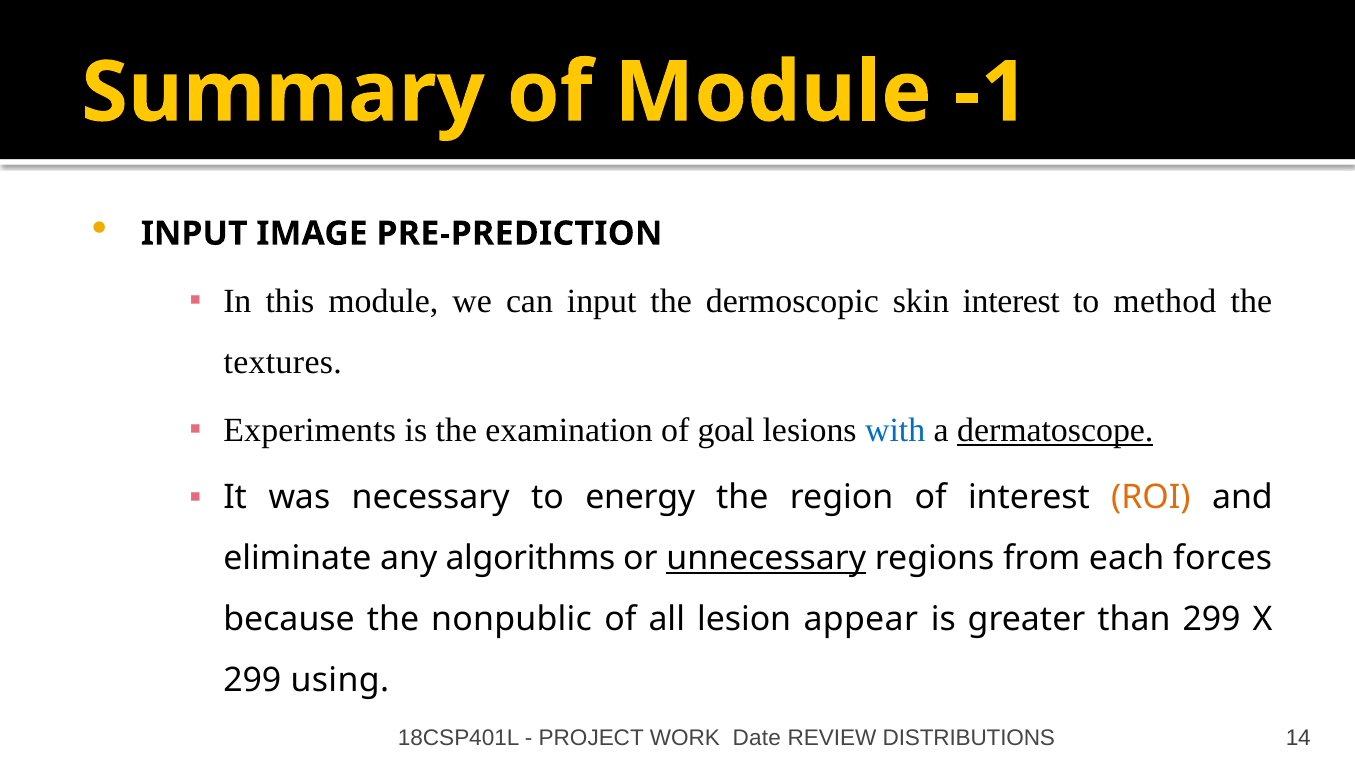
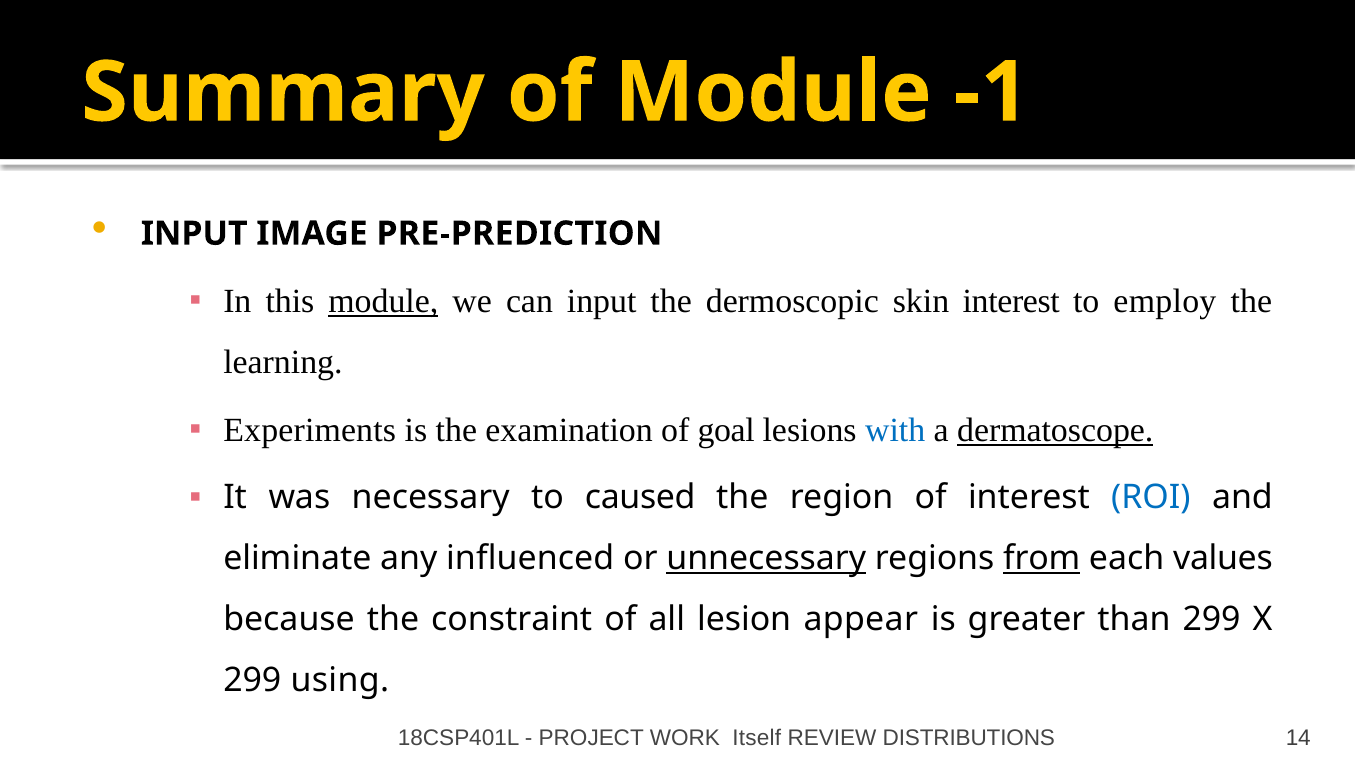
module underline: none -> present (383, 301)
method: method -> employ (1165, 301)
textures: textures -> learning (283, 362)
energy: energy -> caused (640, 498)
ROI colour: orange -> blue (1151, 498)
algorithms: algorithms -> influenced (530, 559)
from underline: none -> present (1042, 559)
forces: forces -> values (1223, 559)
nonpublic: nonpublic -> constraint (512, 620)
Date: Date -> Itself (757, 738)
